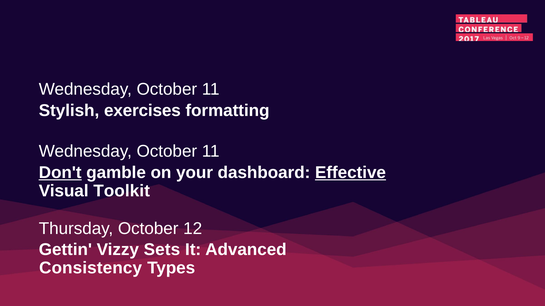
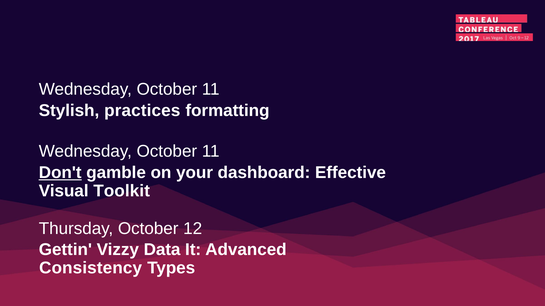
exercises: exercises -> practices (142, 111)
Effective underline: present -> none (350, 173)
Sets: Sets -> Data (162, 250)
